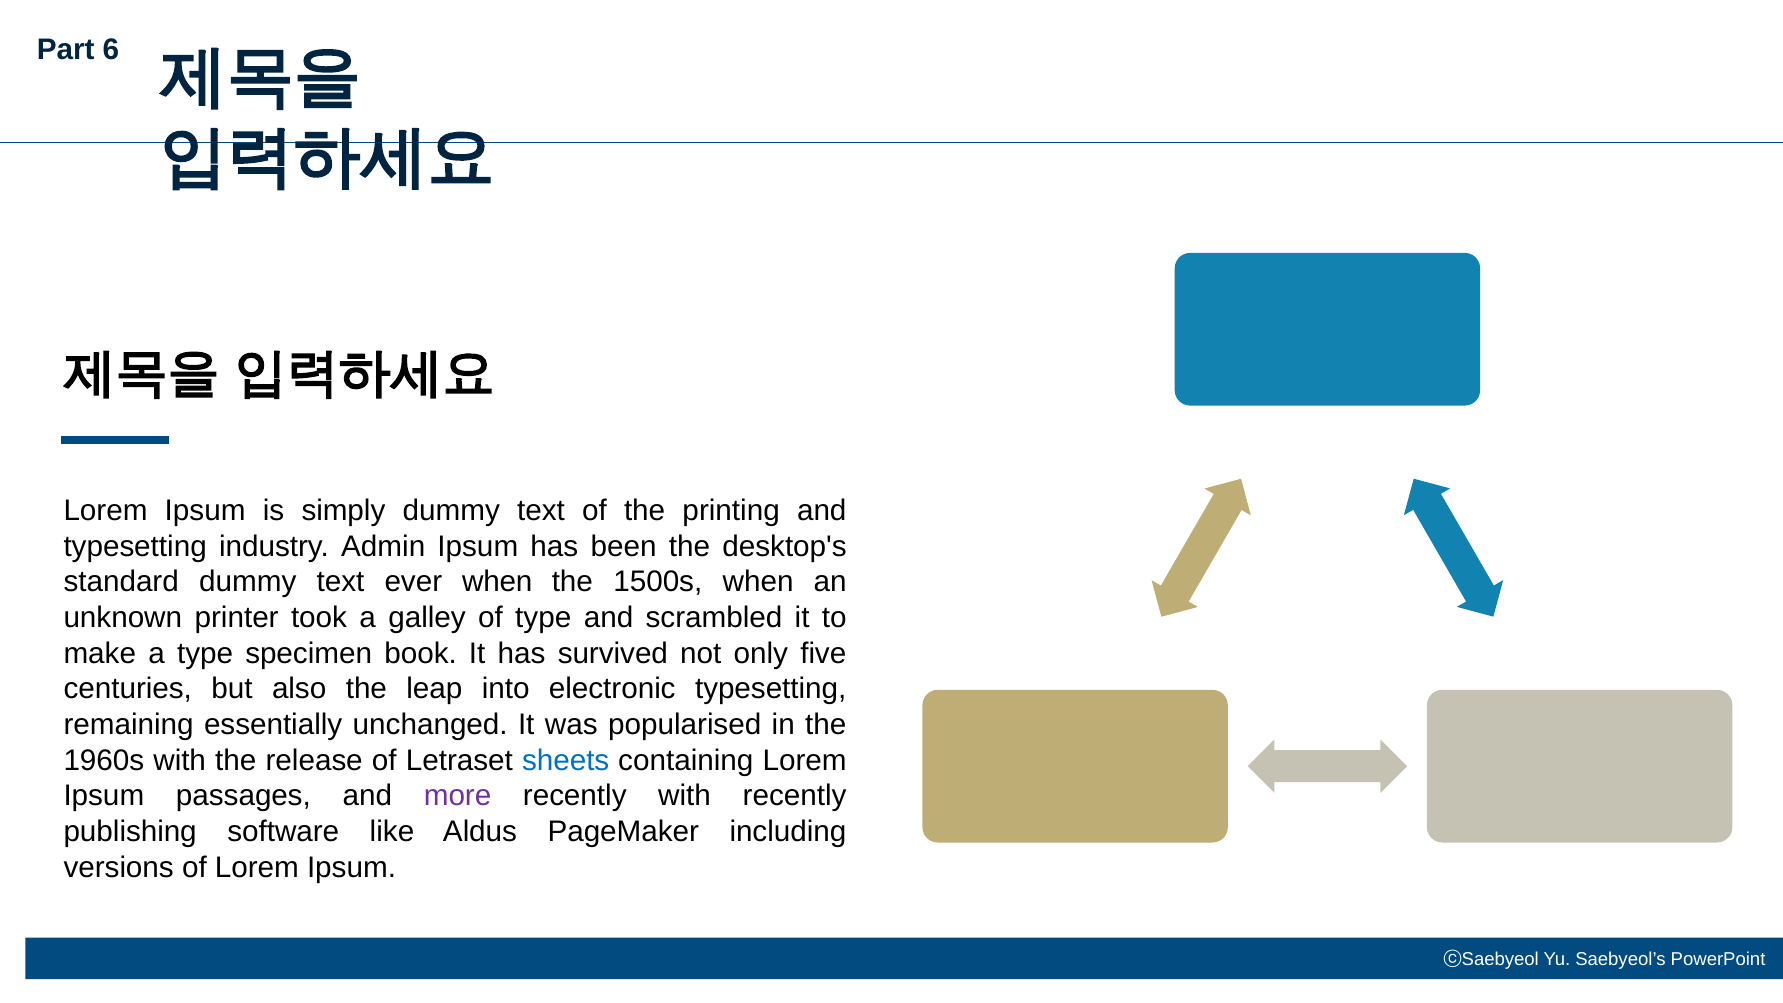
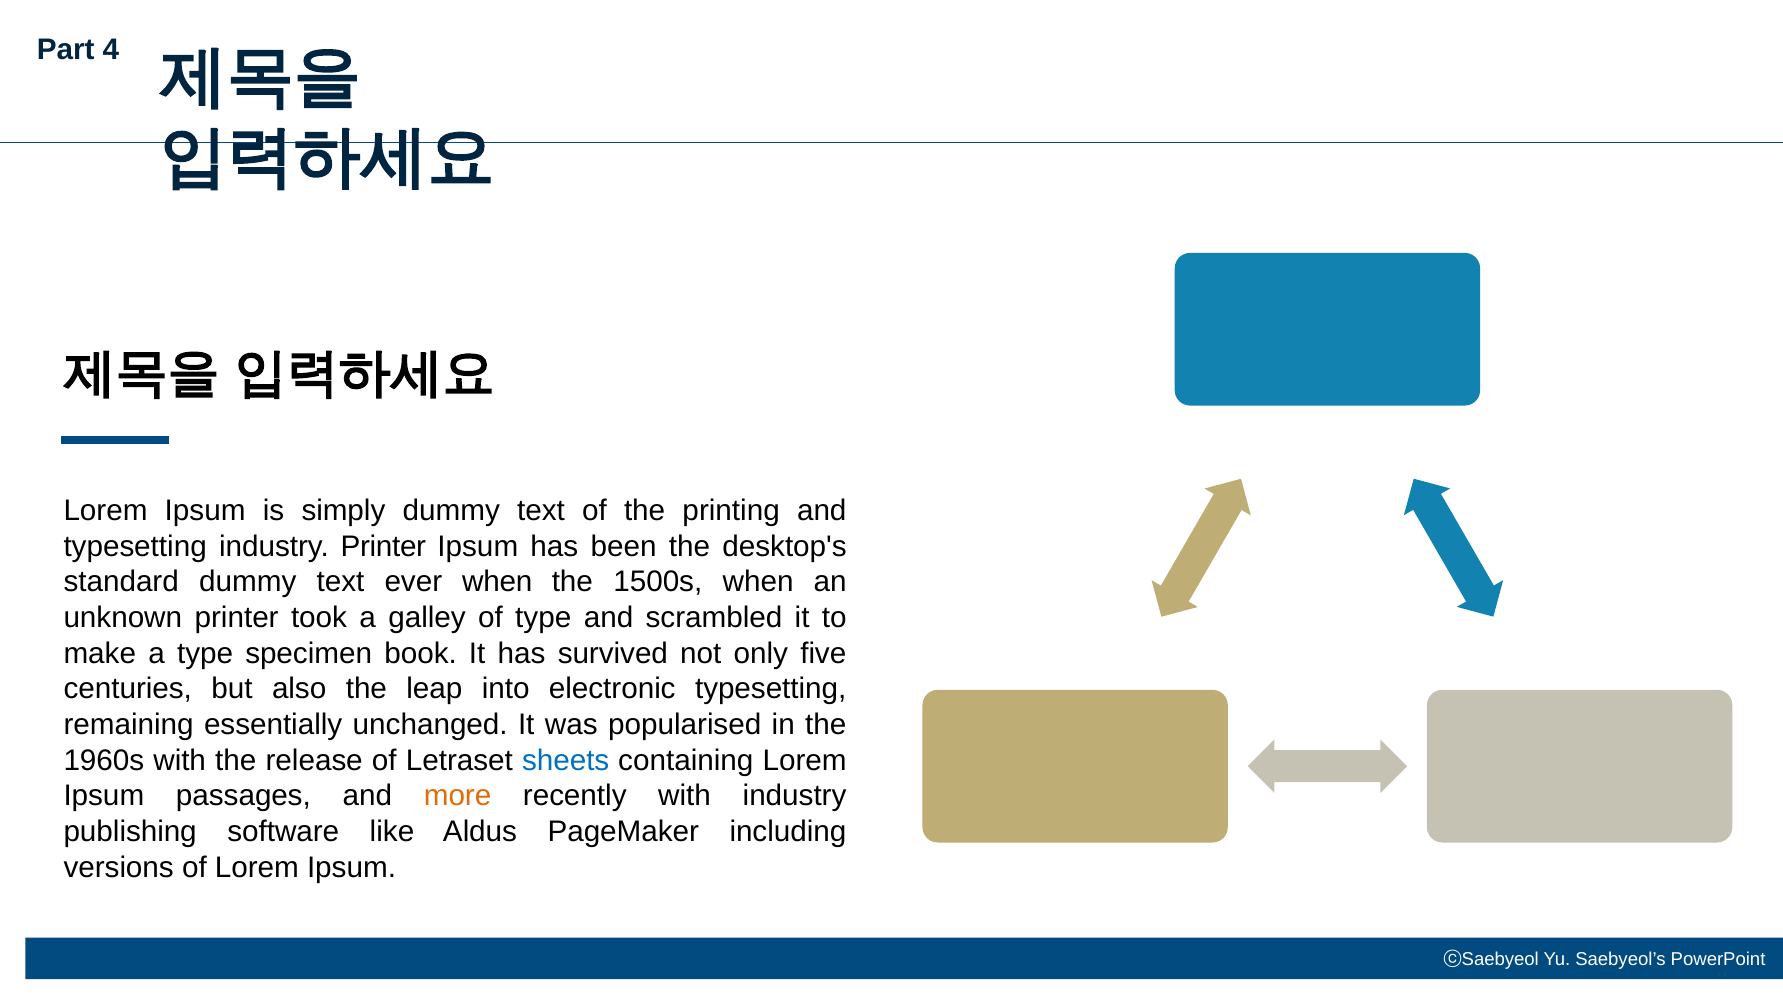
6: 6 -> 4 (111, 50)
industry Admin: Admin -> Printer (383, 546)
more colour: purple -> orange (458, 796)
with recently: recently -> industry (795, 796)
